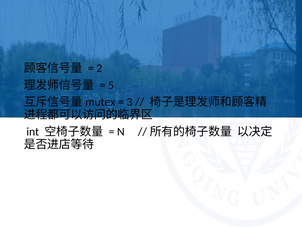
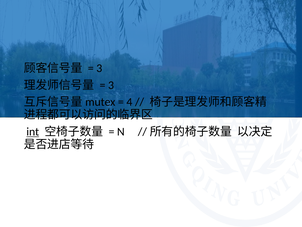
2: 2 -> 3 (99, 68)
5: 5 -> 3 (111, 85)
3: 3 -> 4 (129, 102)
int underline: none -> present (33, 131)
